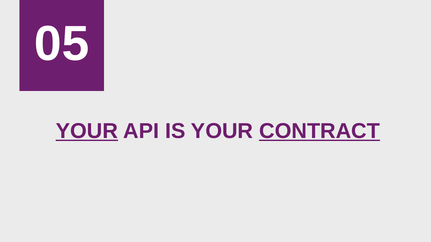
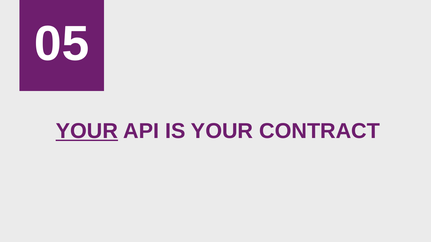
CONTRACT underline: present -> none (320, 131)
